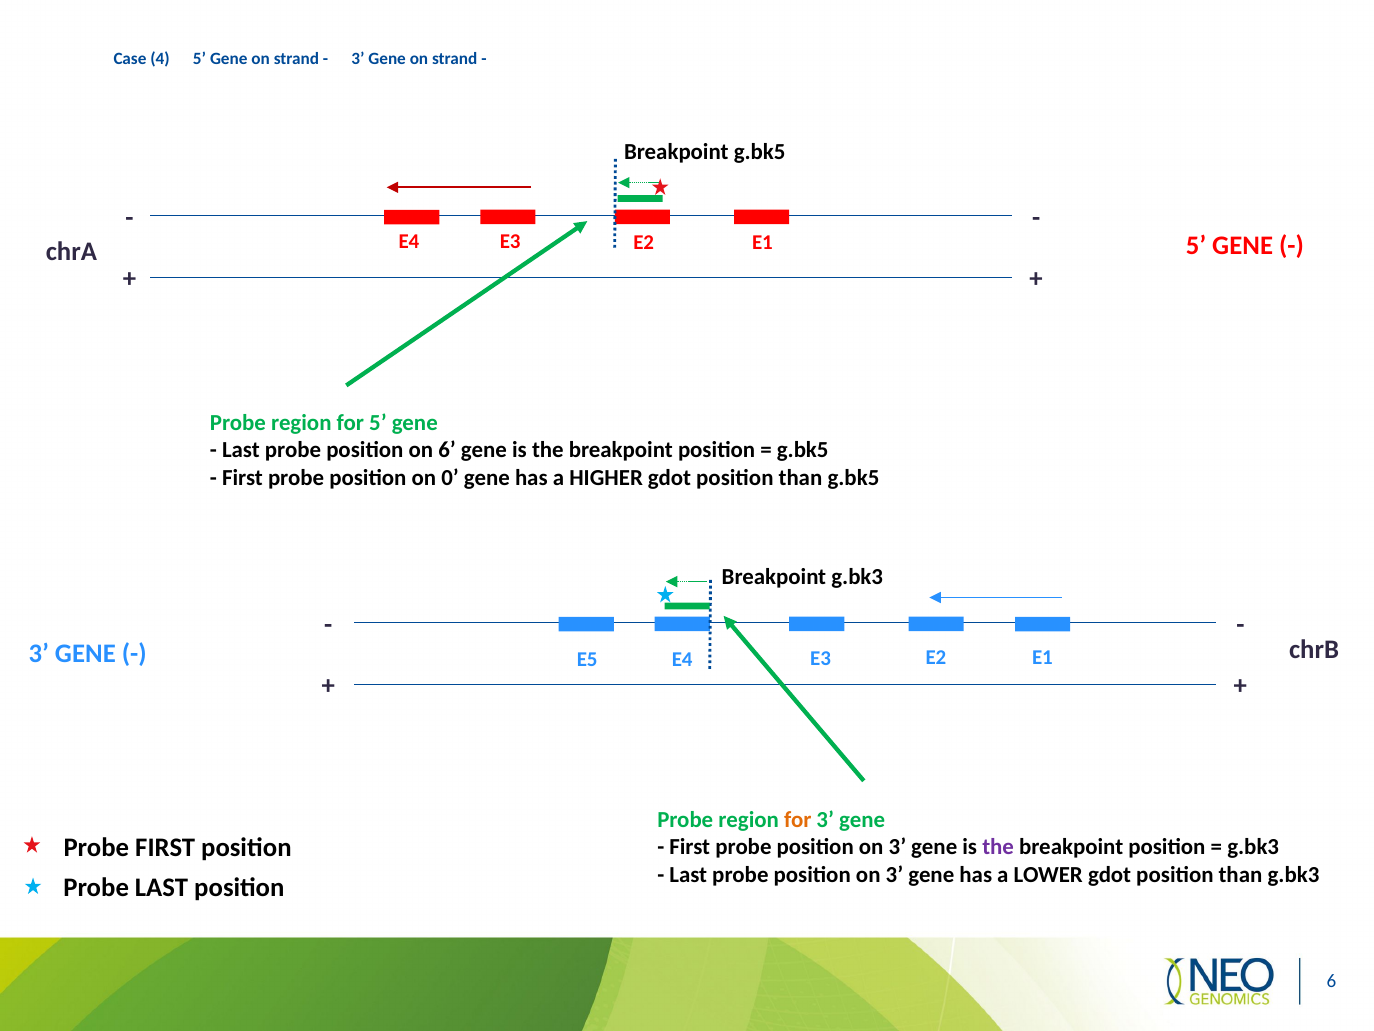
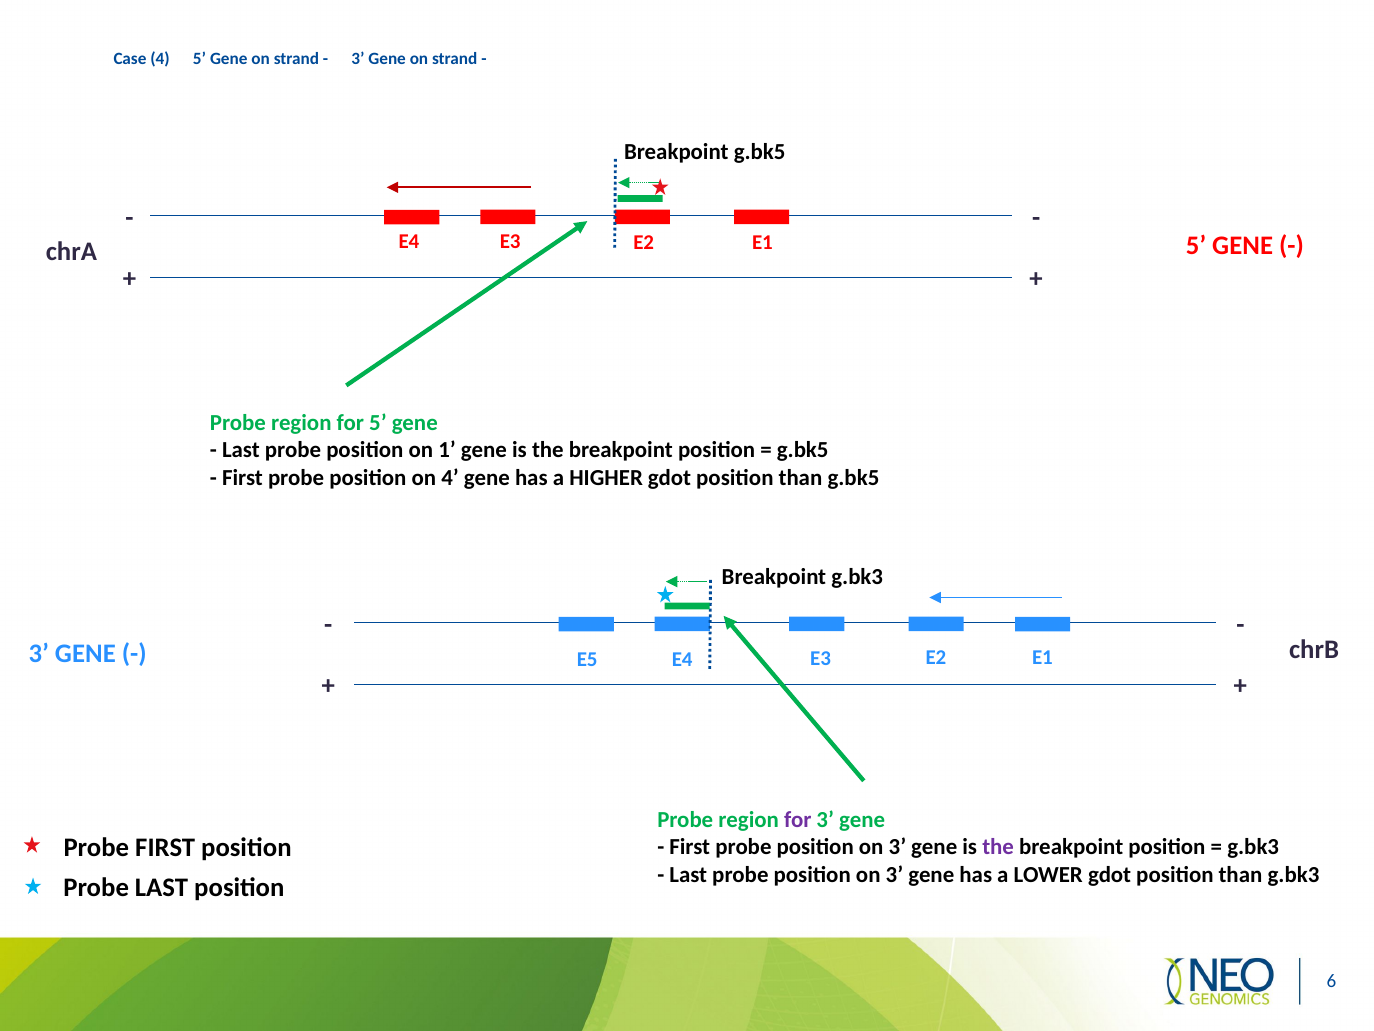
on 6: 6 -> 1 (447, 450)
on 0: 0 -> 4 (450, 478)
for colour: orange -> purple (798, 819)
